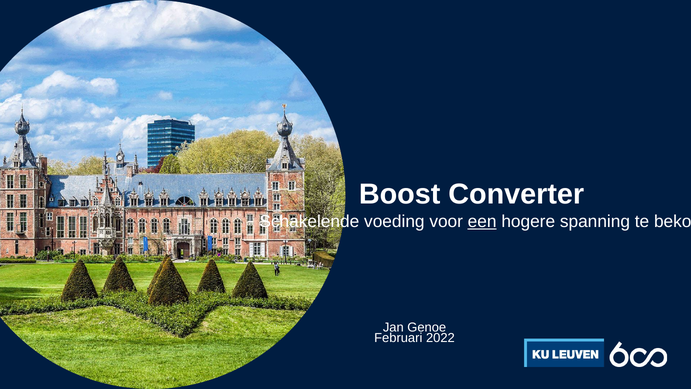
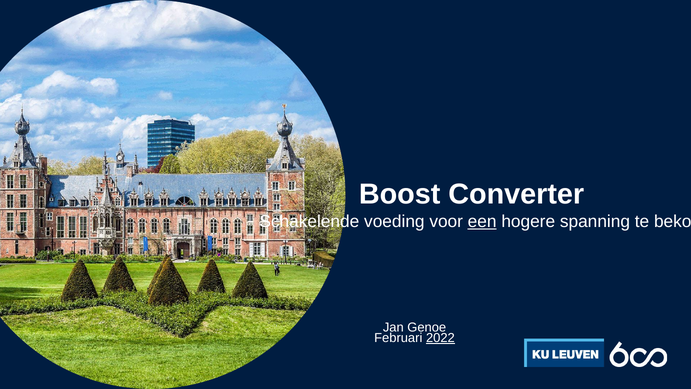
2022 underline: none -> present (440, 338)
